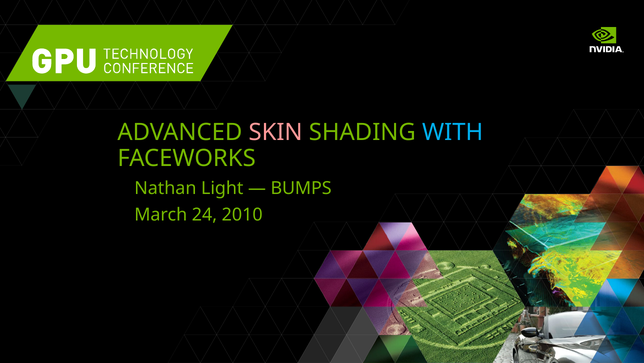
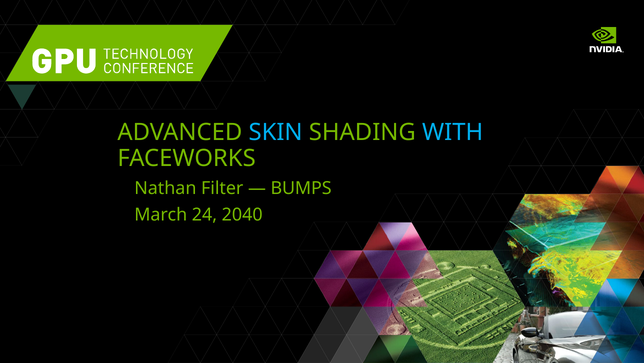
SKIN colour: pink -> light blue (276, 132)
Light: Light -> Filter (222, 188)
2010: 2010 -> 2040 (242, 214)
